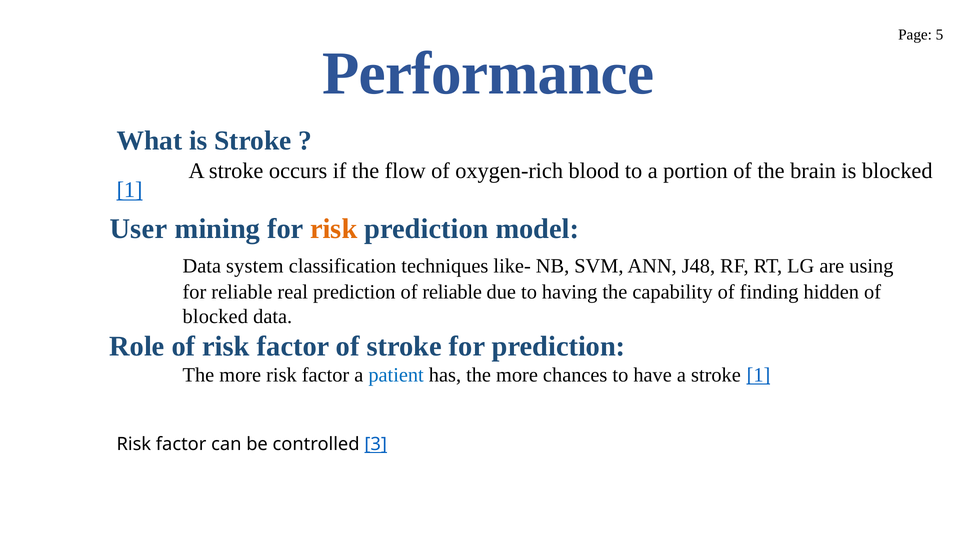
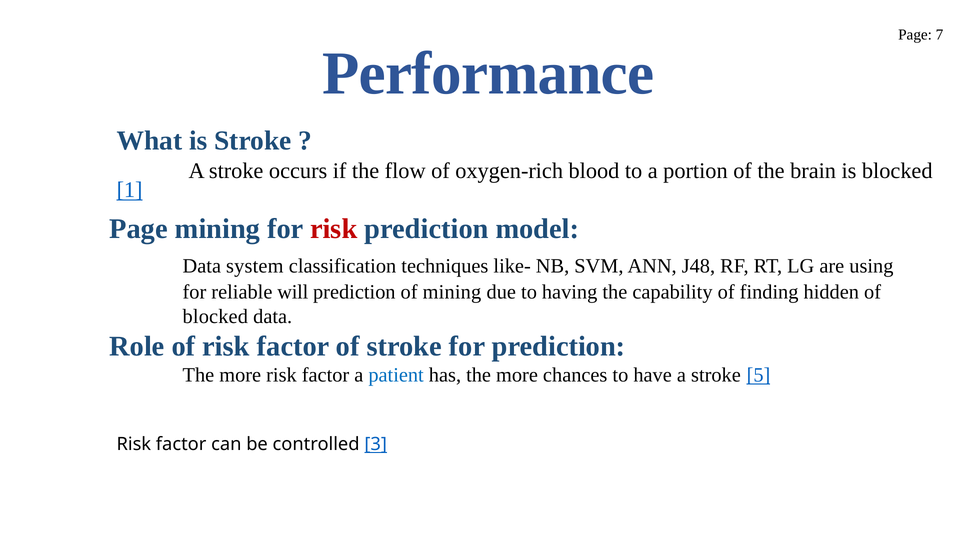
5: 5 -> 7 (940, 35)
User: User -> Page (139, 229)
risk colour: orange -> red (334, 229)
real: real -> will (293, 292)
of reliable: reliable -> mining (452, 292)
stroke 1: 1 -> 5 (758, 375)
